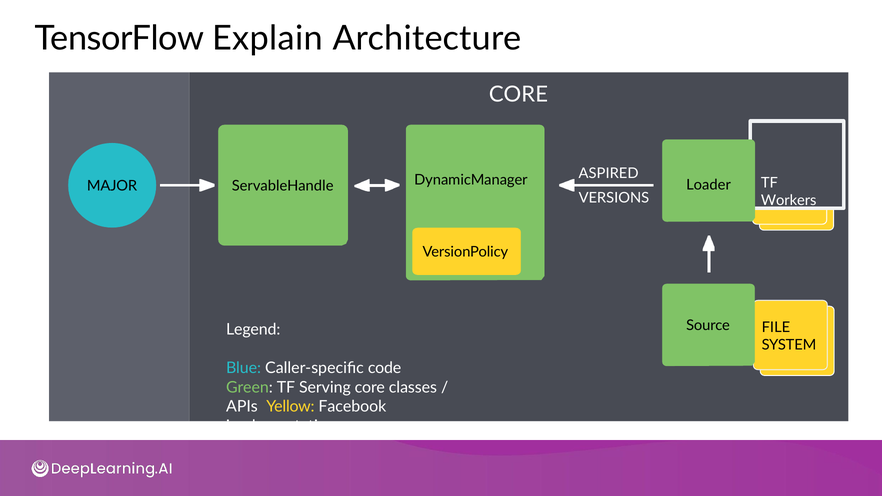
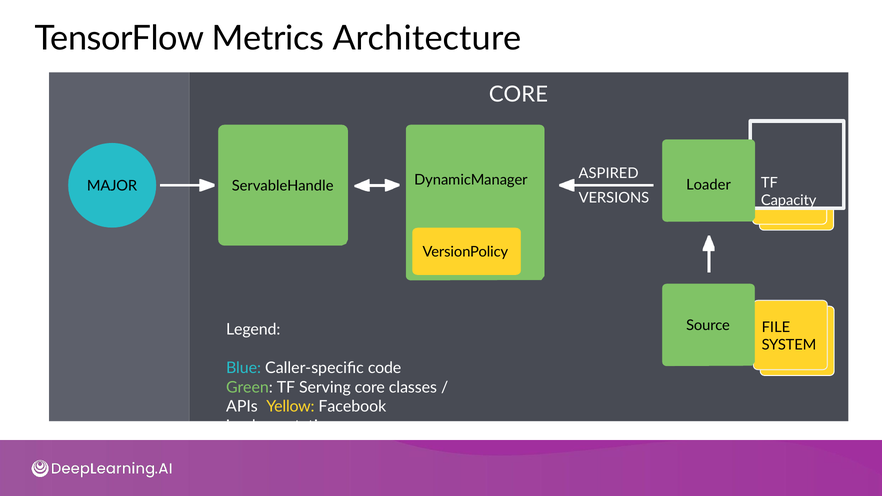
Explain: Explain -> Metrics (268, 39)
Workers: Workers -> Capacity (789, 201)
